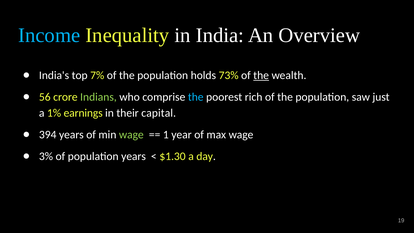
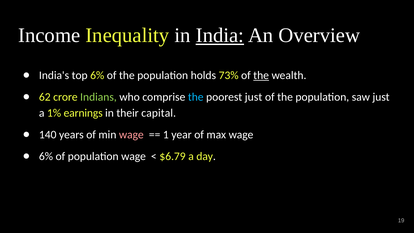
Income colour: light blue -> white (49, 35)
India underline: none -> present (220, 35)
top 7%: 7% -> 6% (97, 75)
56: 56 -> 62 (45, 97)
poorest rich: rich -> just (254, 97)
394: 394 -> 140 (48, 135)
wage colour: light green -> pink (131, 135)
3%: 3% -> 6% (46, 156)
population years: years -> wage (134, 156)
$1.30: $1.30 -> $6.79 (173, 156)
